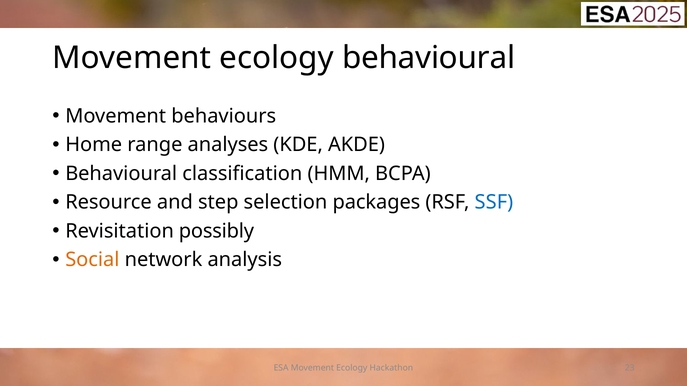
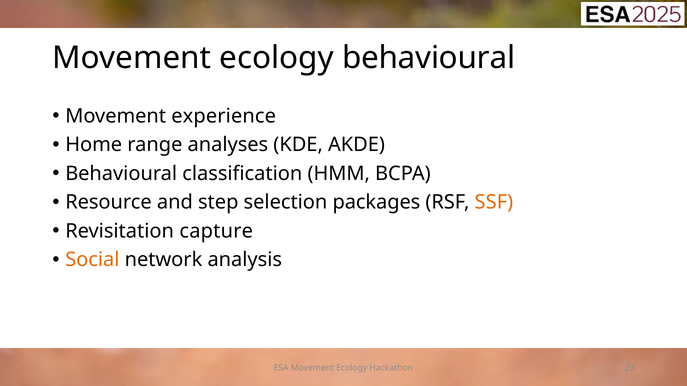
behaviours: behaviours -> experience (224, 116)
SSF colour: blue -> orange (494, 203)
possibly: possibly -> capture (216, 231)
